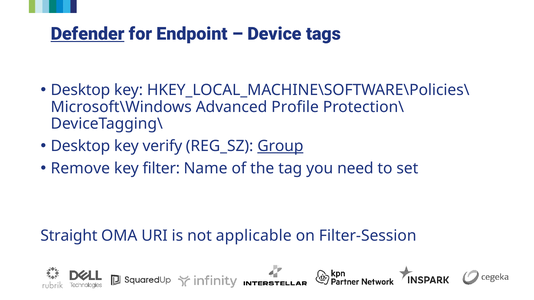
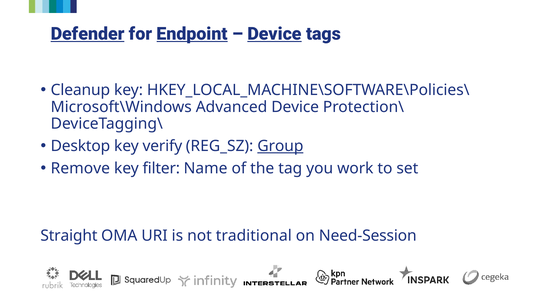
Endpoint underline: none -> present (192, 34)
Device underline: none -> present (275, 34)
Desktop: Desktop -> Cleanup (80, 90)
Advanced Profile: Profile -> Device (295, 107)
need: need -> work (355, 169)
applicable: applicable -> traditional (254, 236)
Filter-Session: Filter-Session -> Need-Session (368, 236)
